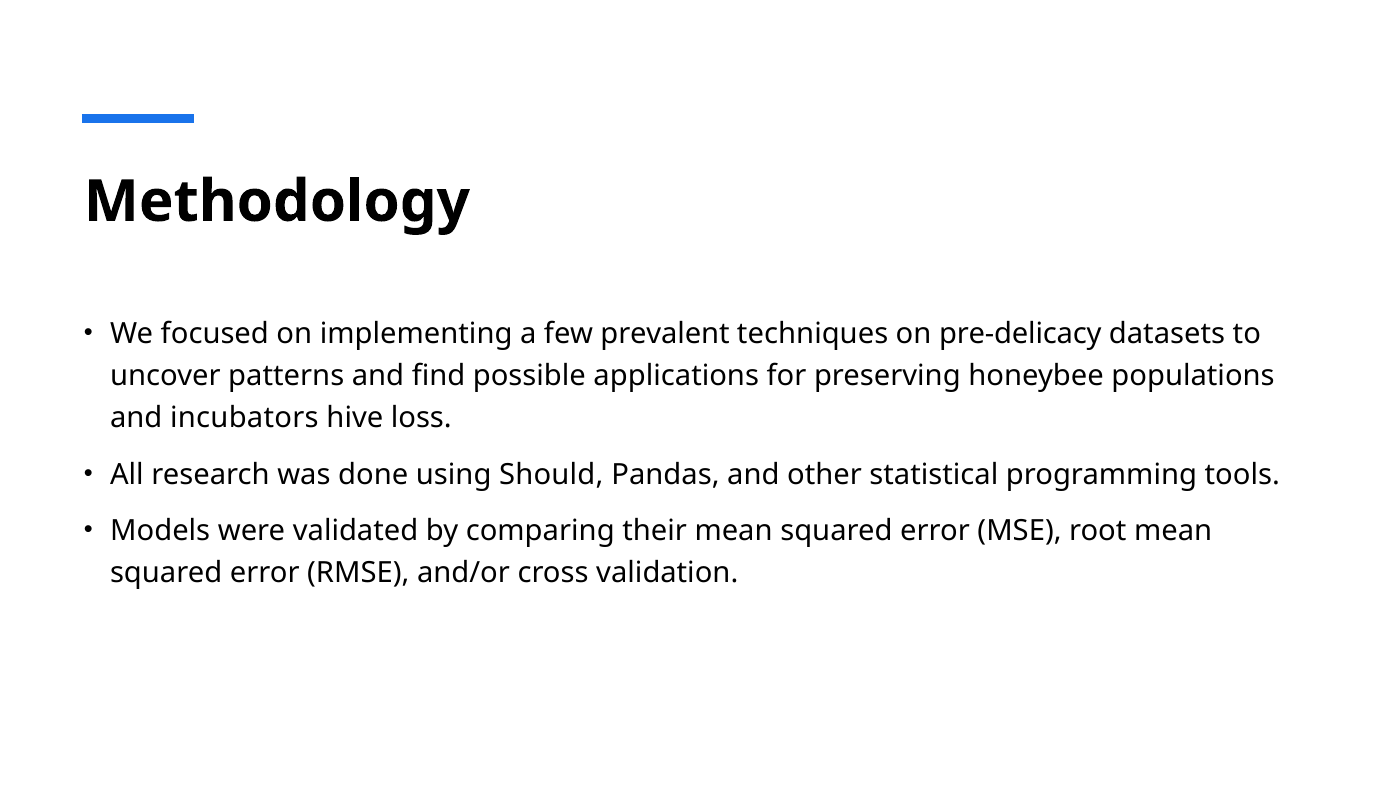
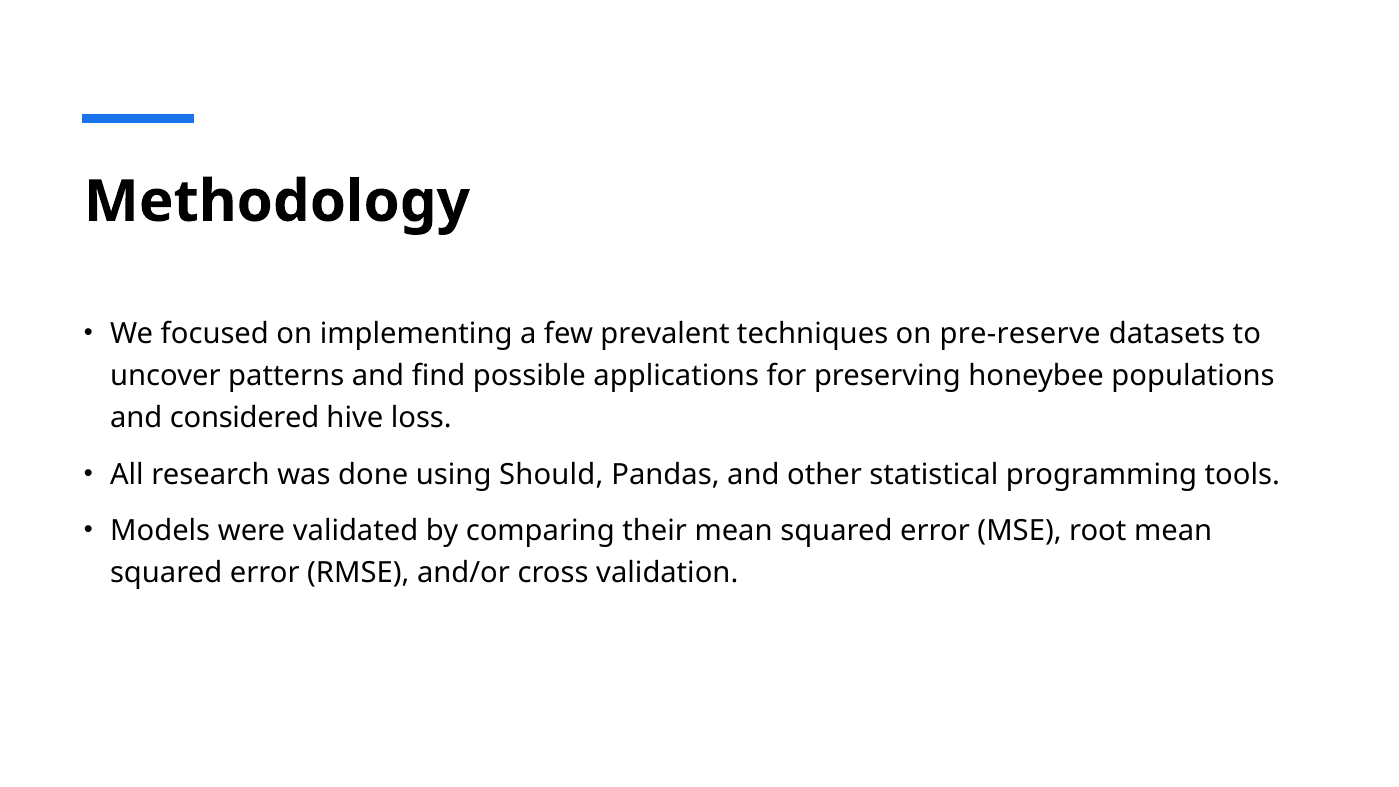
pre-delicacy: pre-delicacy -> pre-reserve (1020, 334)
incubators: incubators -> considered (245, 418)
